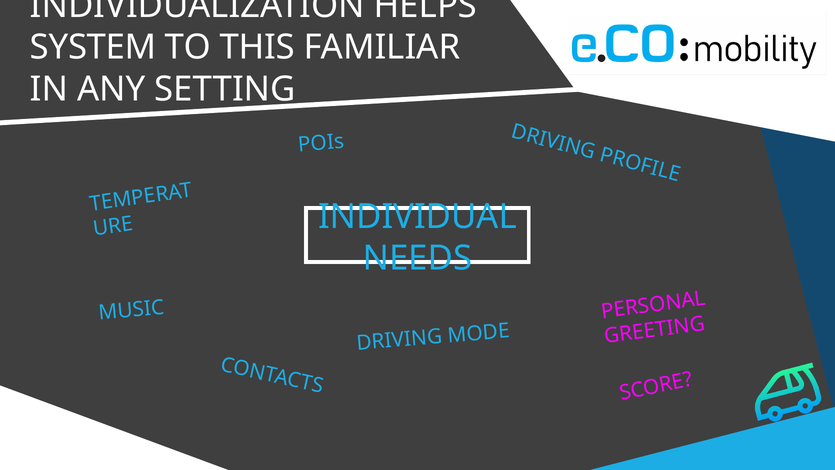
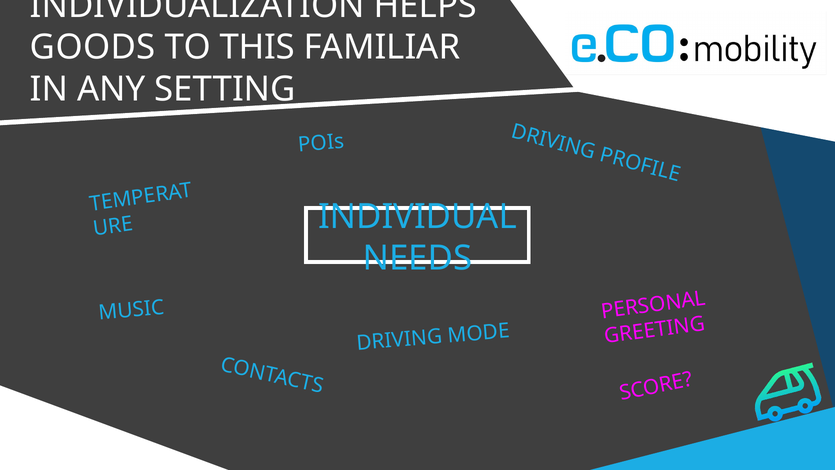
SYSTEM: SYSTEM -> GOODS (93, 47)
